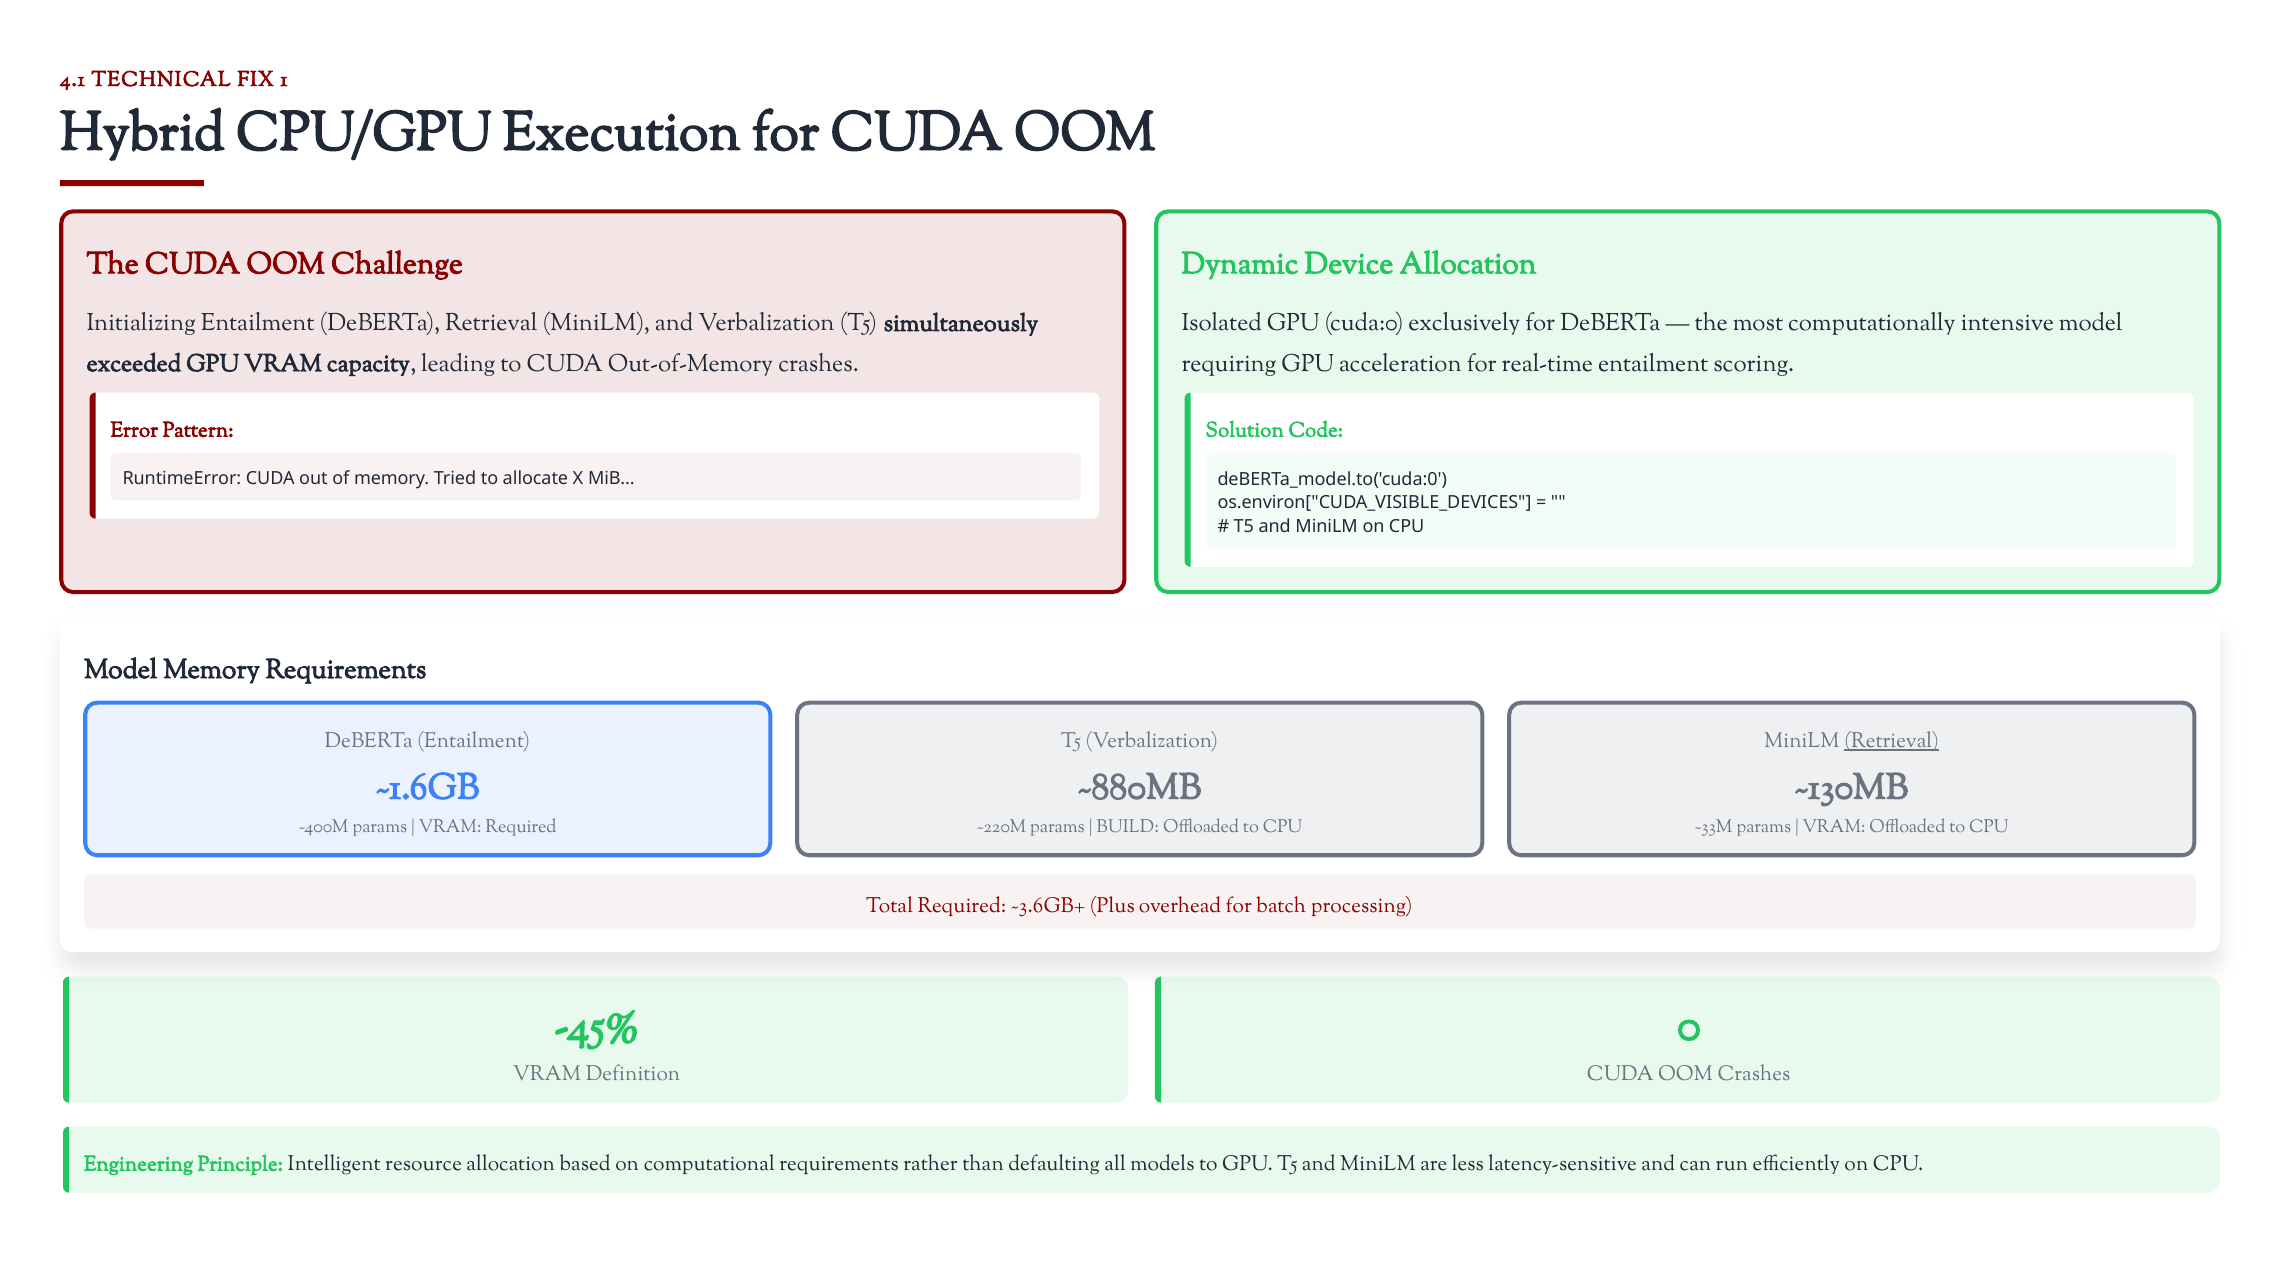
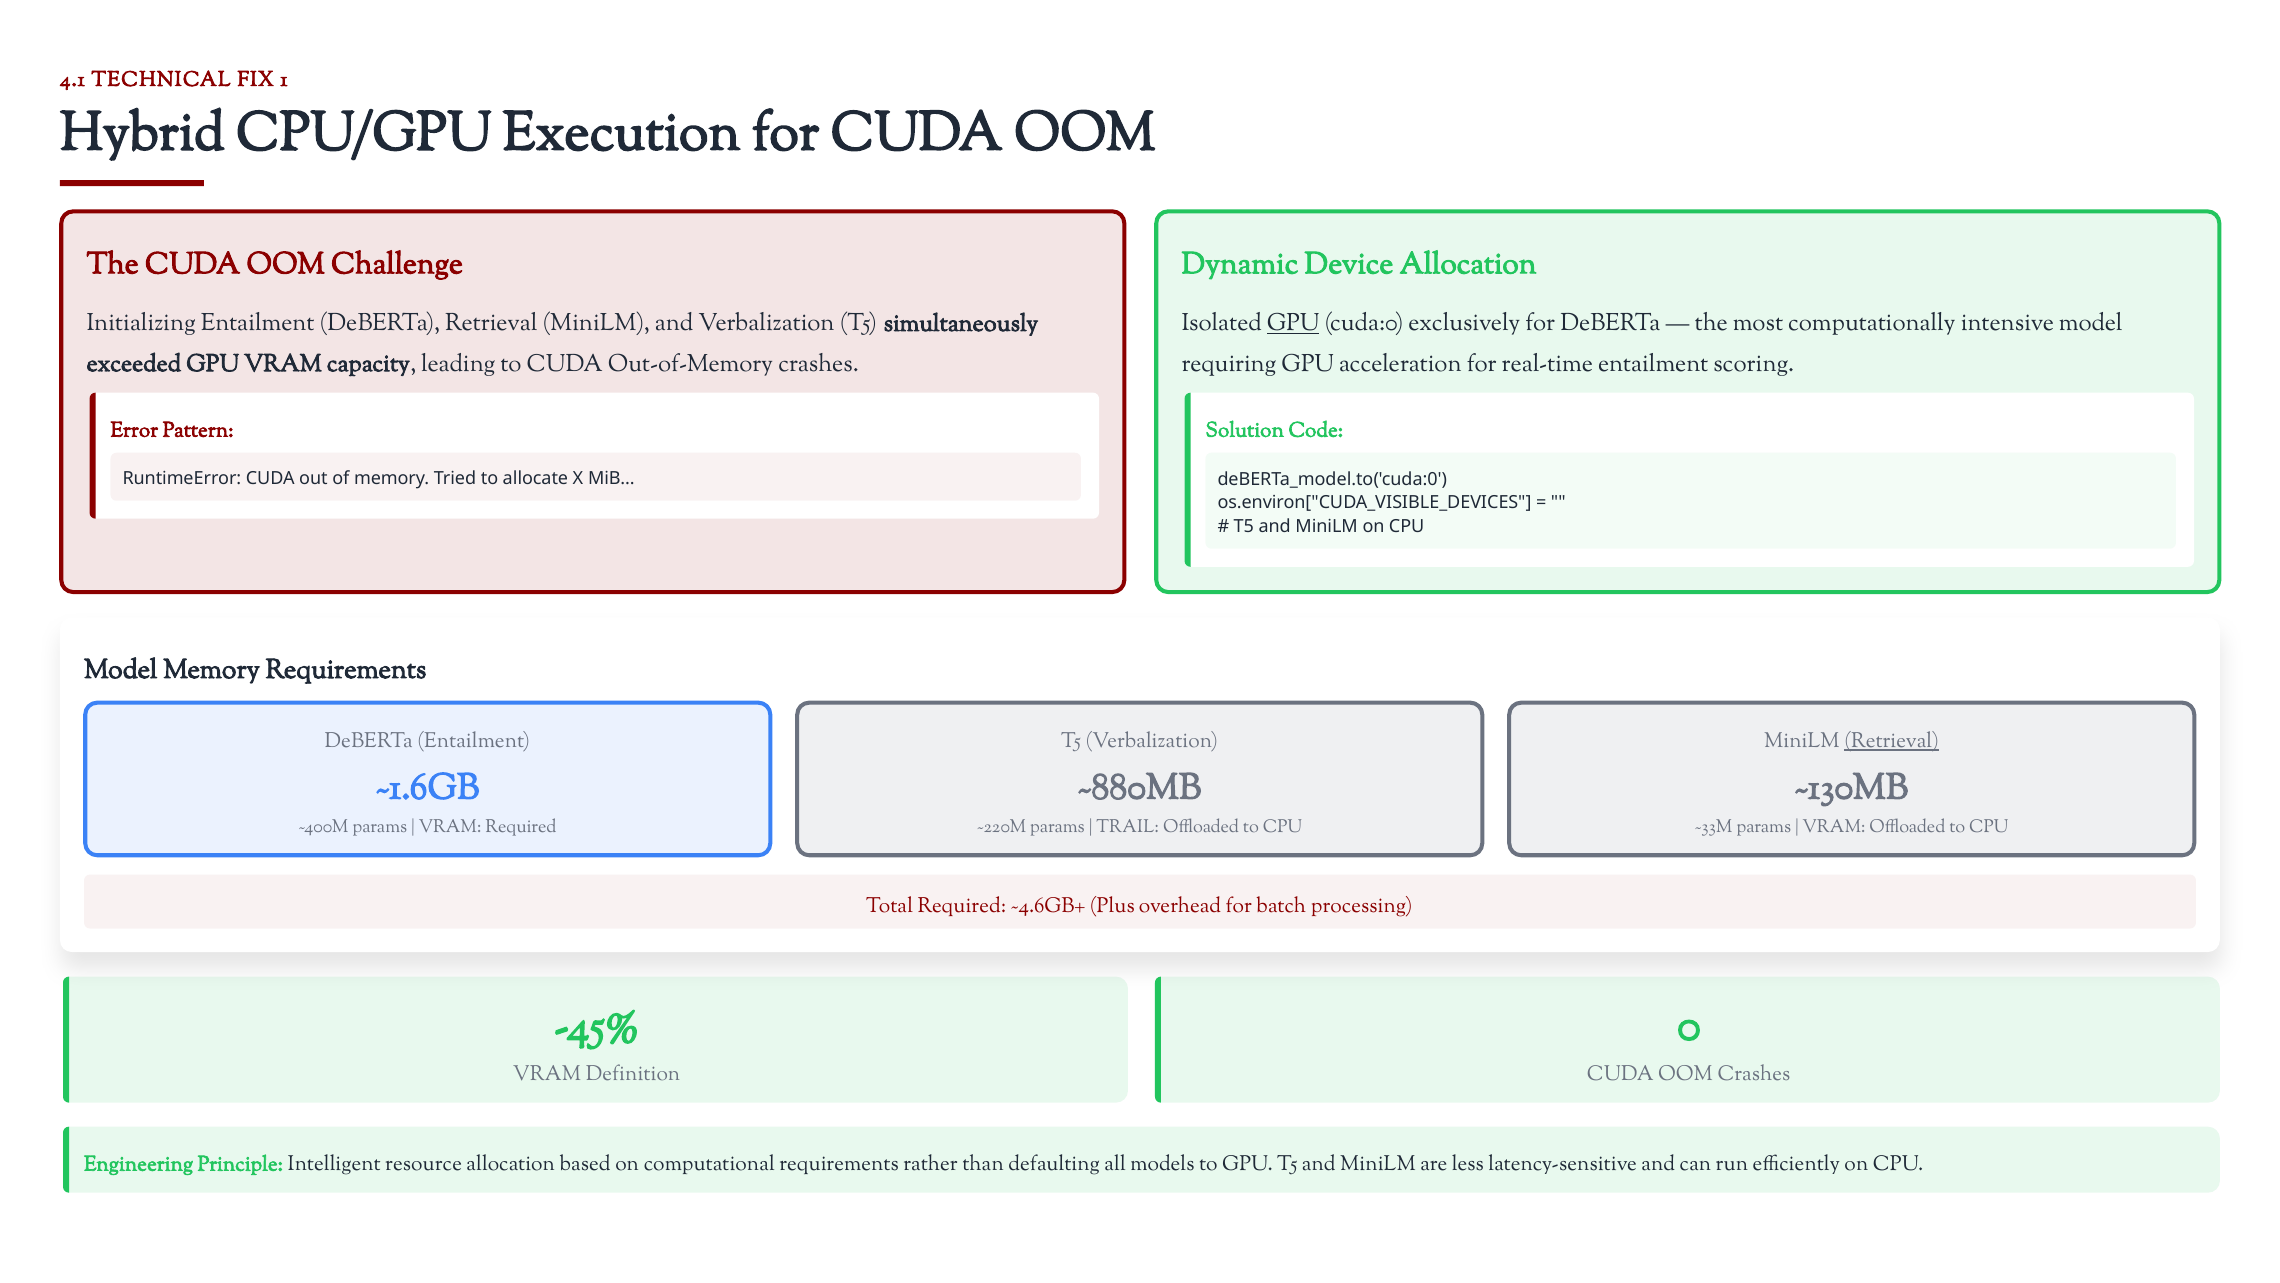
GPU underline: none -> present (1293, 323)
BUILD: BUILD -> TRAIL (1128, 826)
~3.6GB+: ~3.6GB+ -> ~4.6GB+ (1048, 905)
